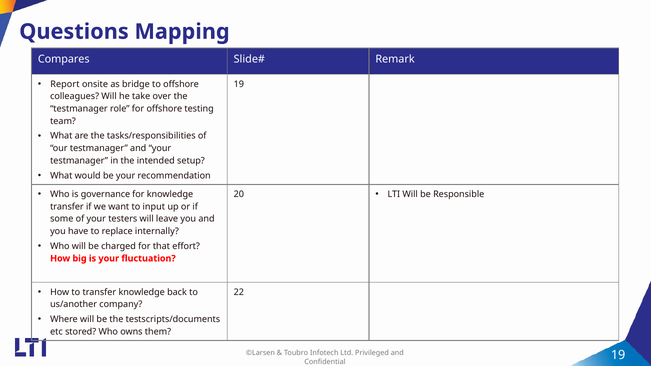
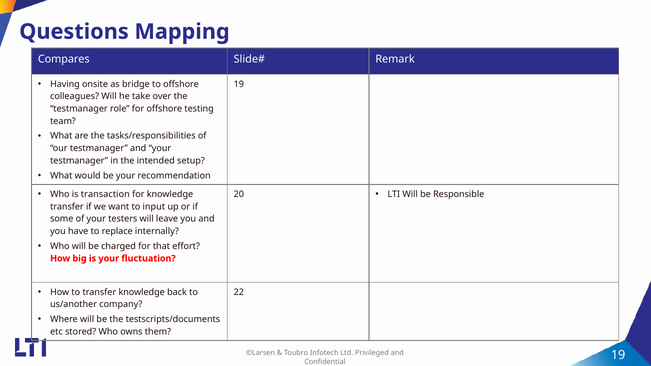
Report: Report -> Having (65, 84)
governance: governance -> transaction (105, 194)
